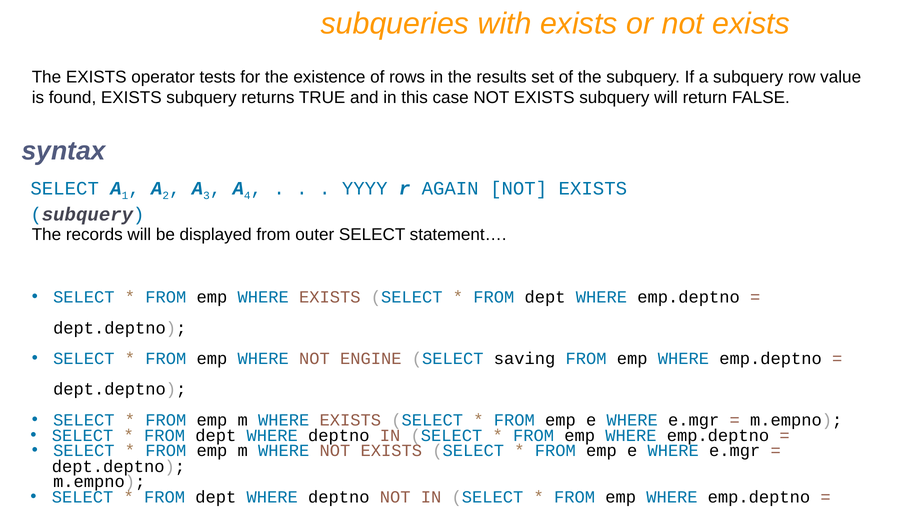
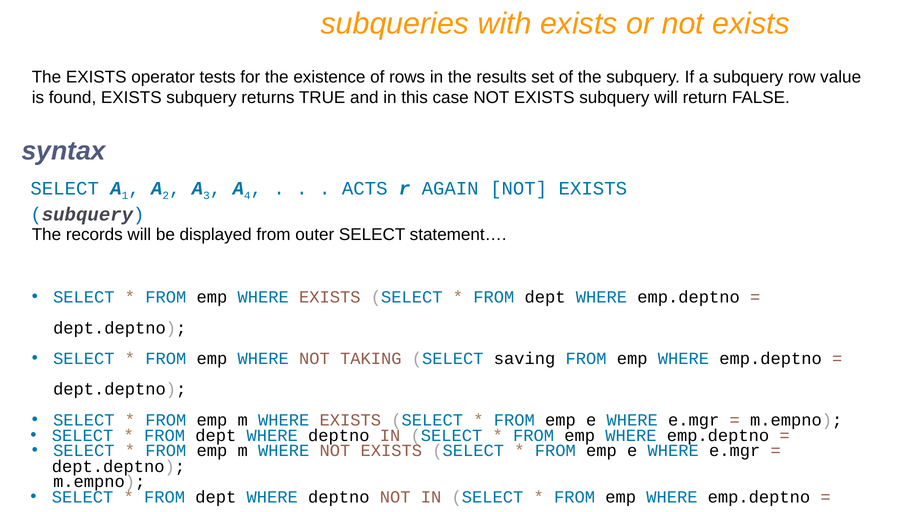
YYYY: YYYY -> ACTS (365, 189)
ENGINE: ENGINE -> TAKING (371, 359)
